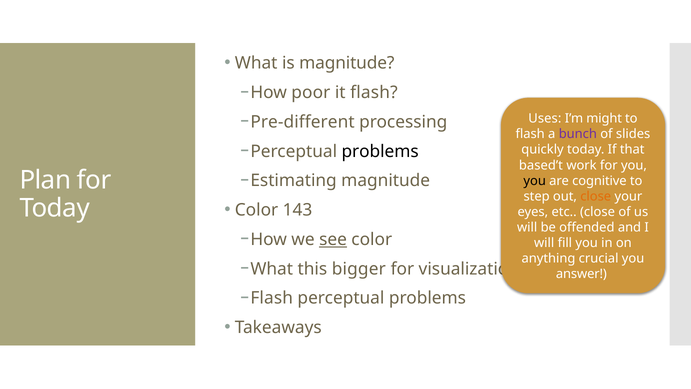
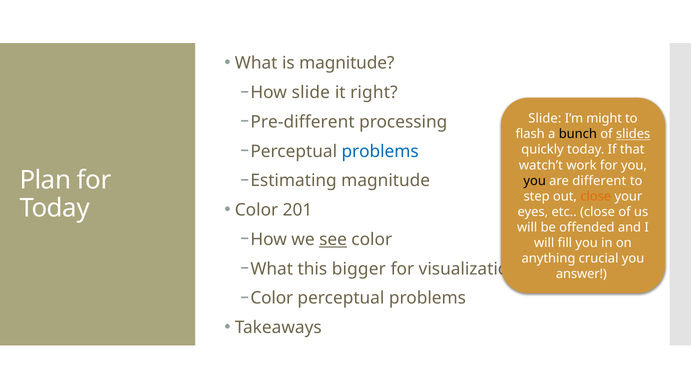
How poor: poor -> slide (311, 93)
it flash: flash -> right (374, 93)
Uses: Uses -> Slide (545, 118)
bunch colour: purple -> black (578, 134)
slides underline: none -> present (633, 134)
problems colour: black -> blue (380, 151)
based’t: based’t -> watch’t (541, 165)
cognitive: cognitive -> different (599, 181)
143: 143 -> 201 (298, 210)
Flash: Flash -> Color (272, 298)
